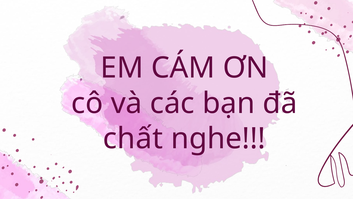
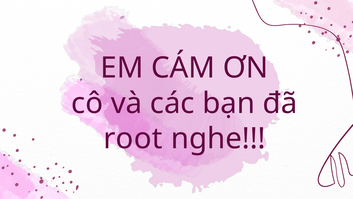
chất: chất -> root (133, 138)
